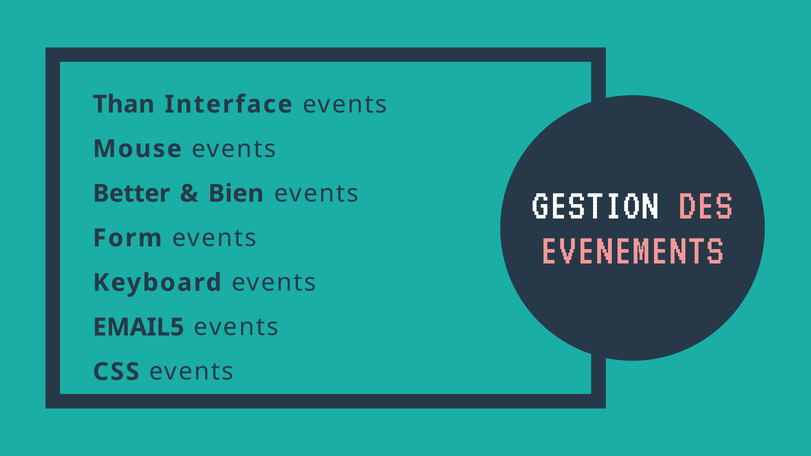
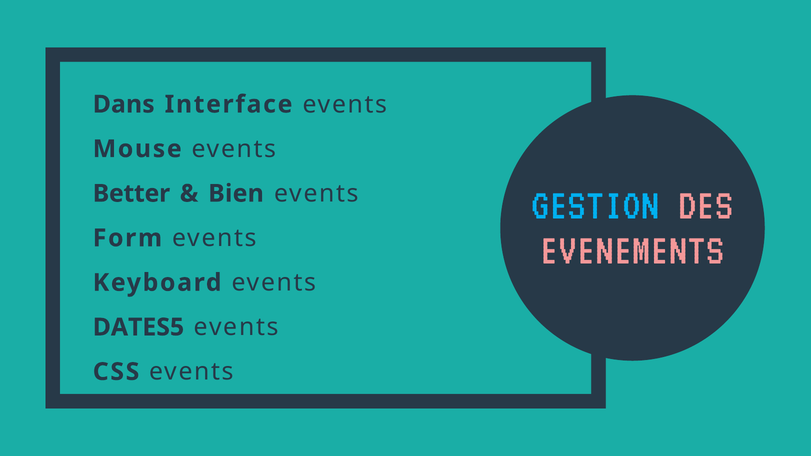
Than: Than -> Dans (124, 104)
GESTION colour: white -> light blue (595, 204)
EMAIL5: EMAIL5 -> DATES5 (138, 327)
